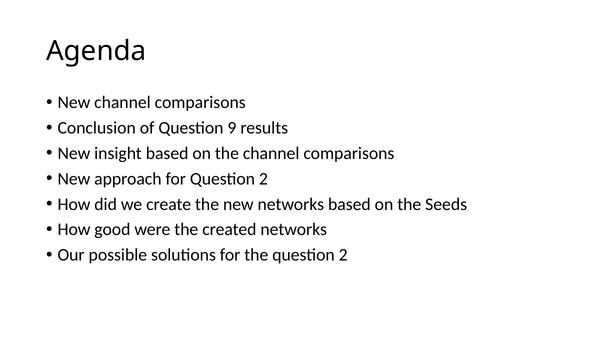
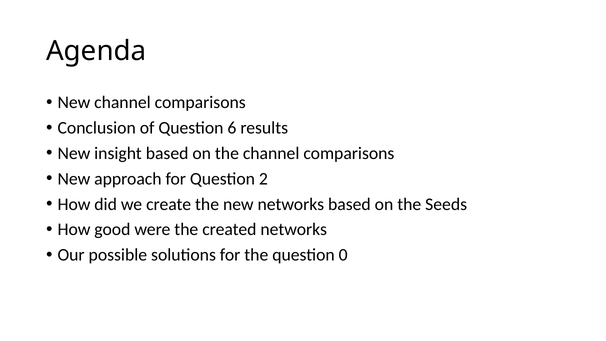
9: 9 -> 6 (232, 128)
the question 2: 2 -> 0 (343, 255)
